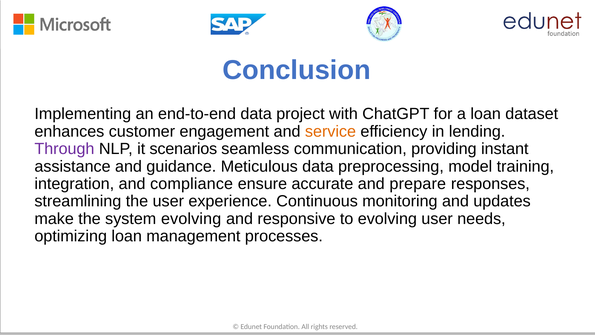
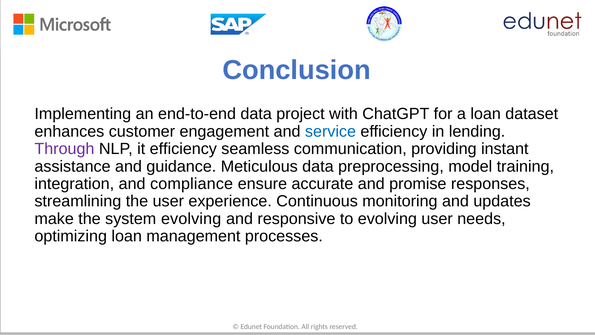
service colour: orange -> blue (331, 131)
it scenarios: scenarios -> efficiency (183, 149)
prepare: prepare -> promise (418, 184)
